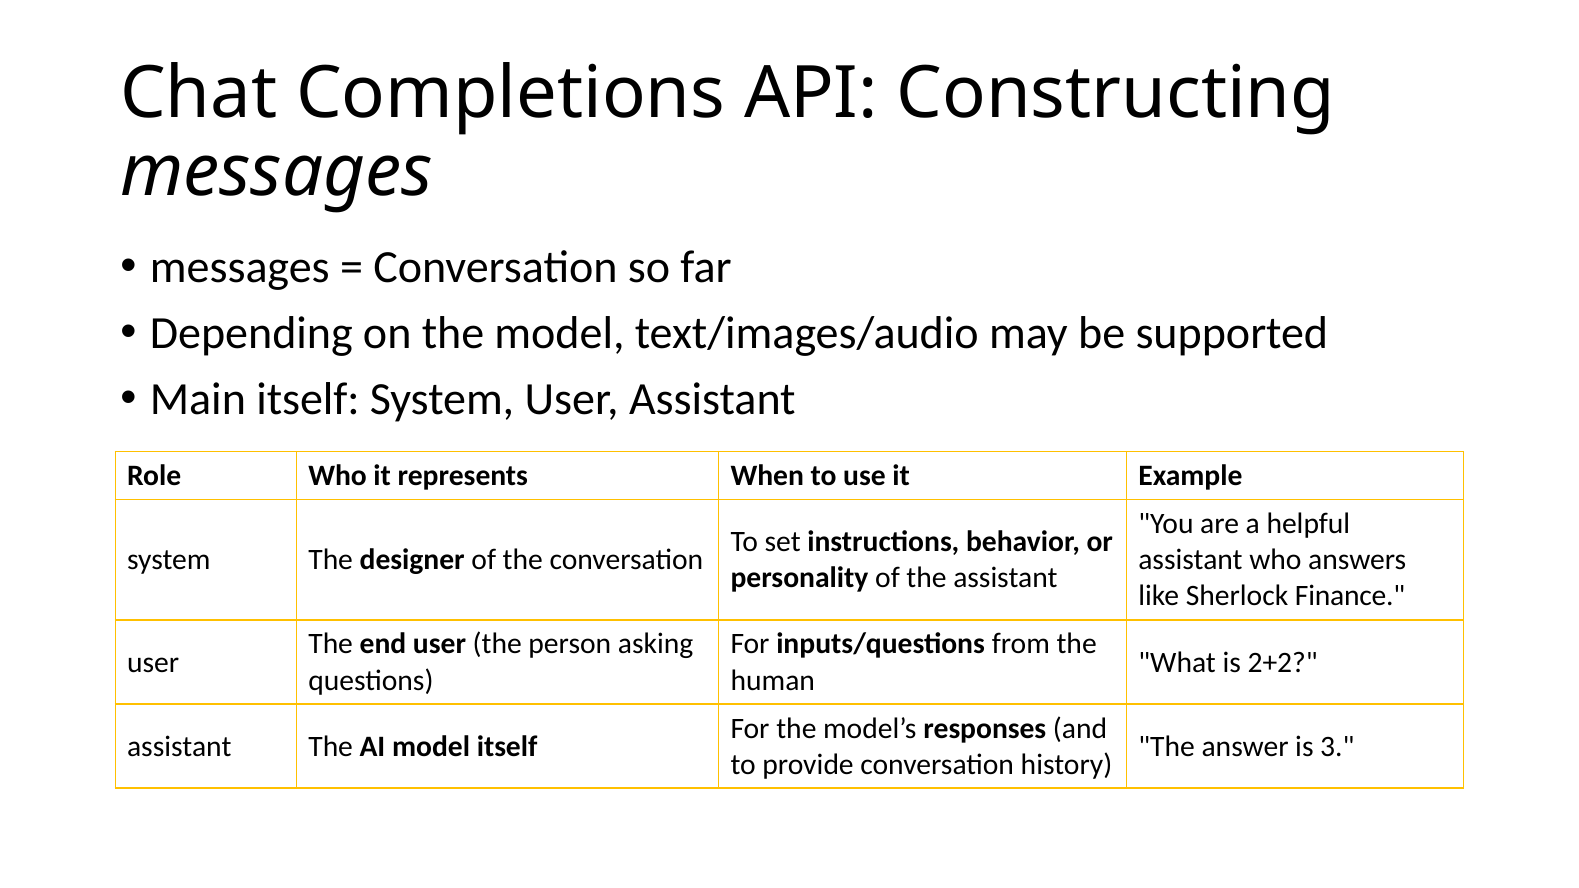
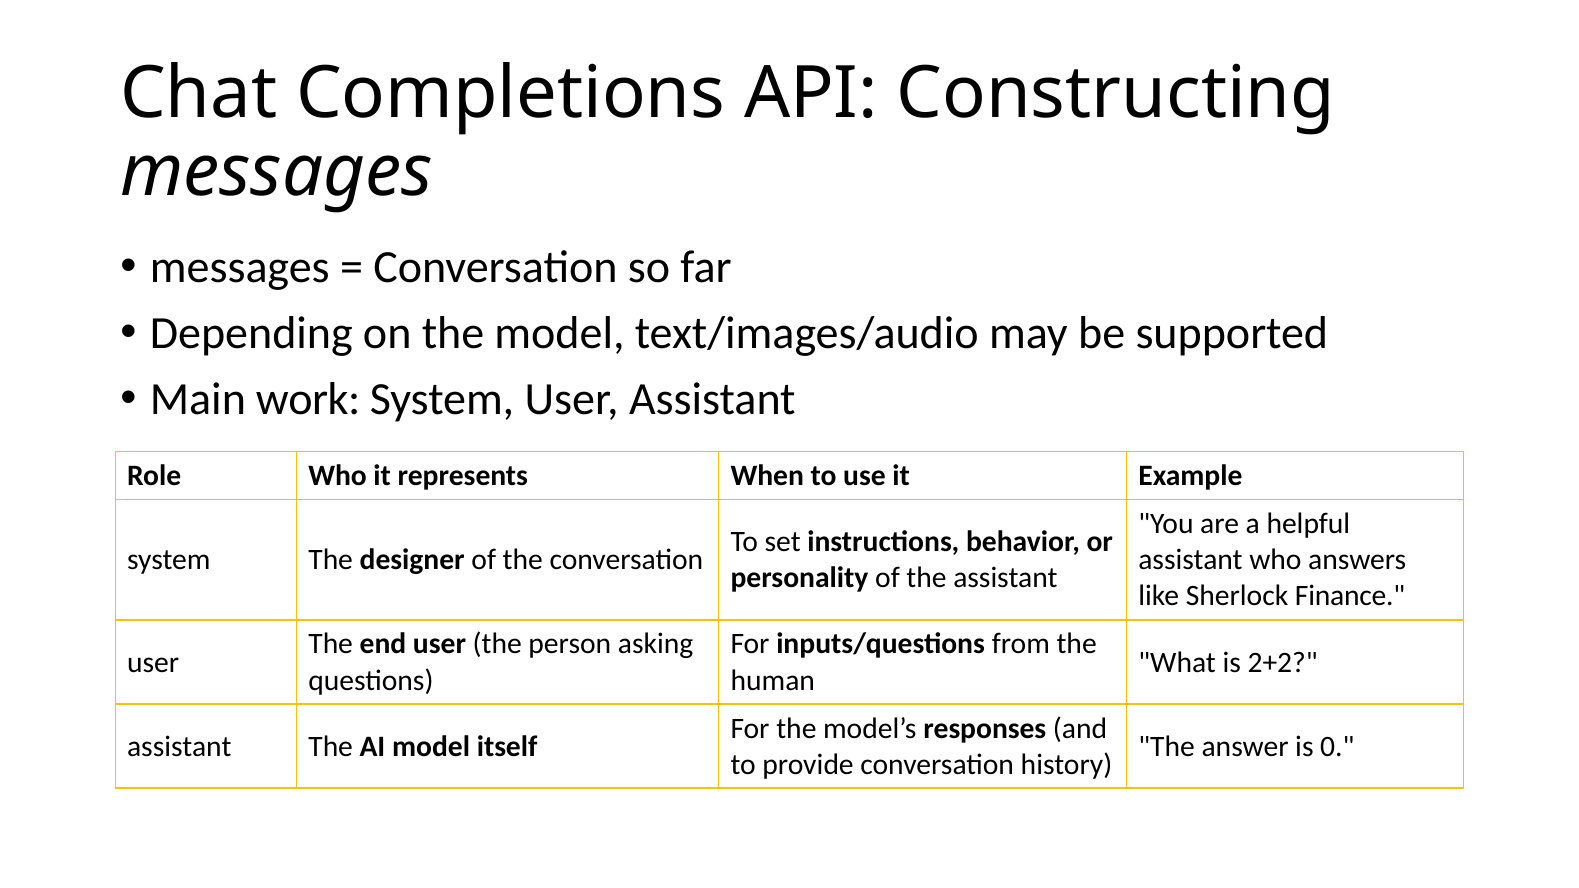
Main itself: itself -> work (308, 399)
3: 3 -> 0 (1337, 747)
